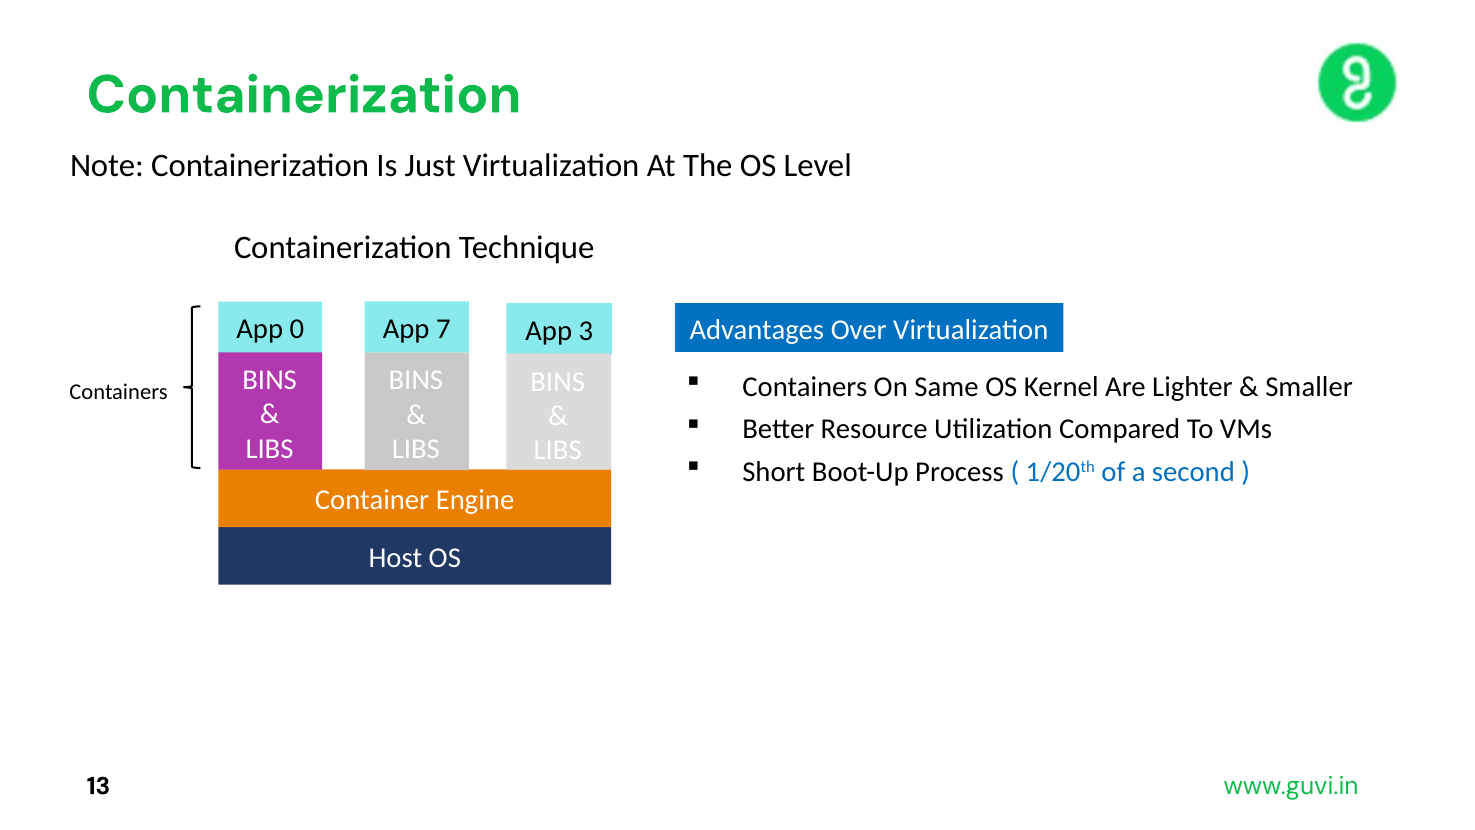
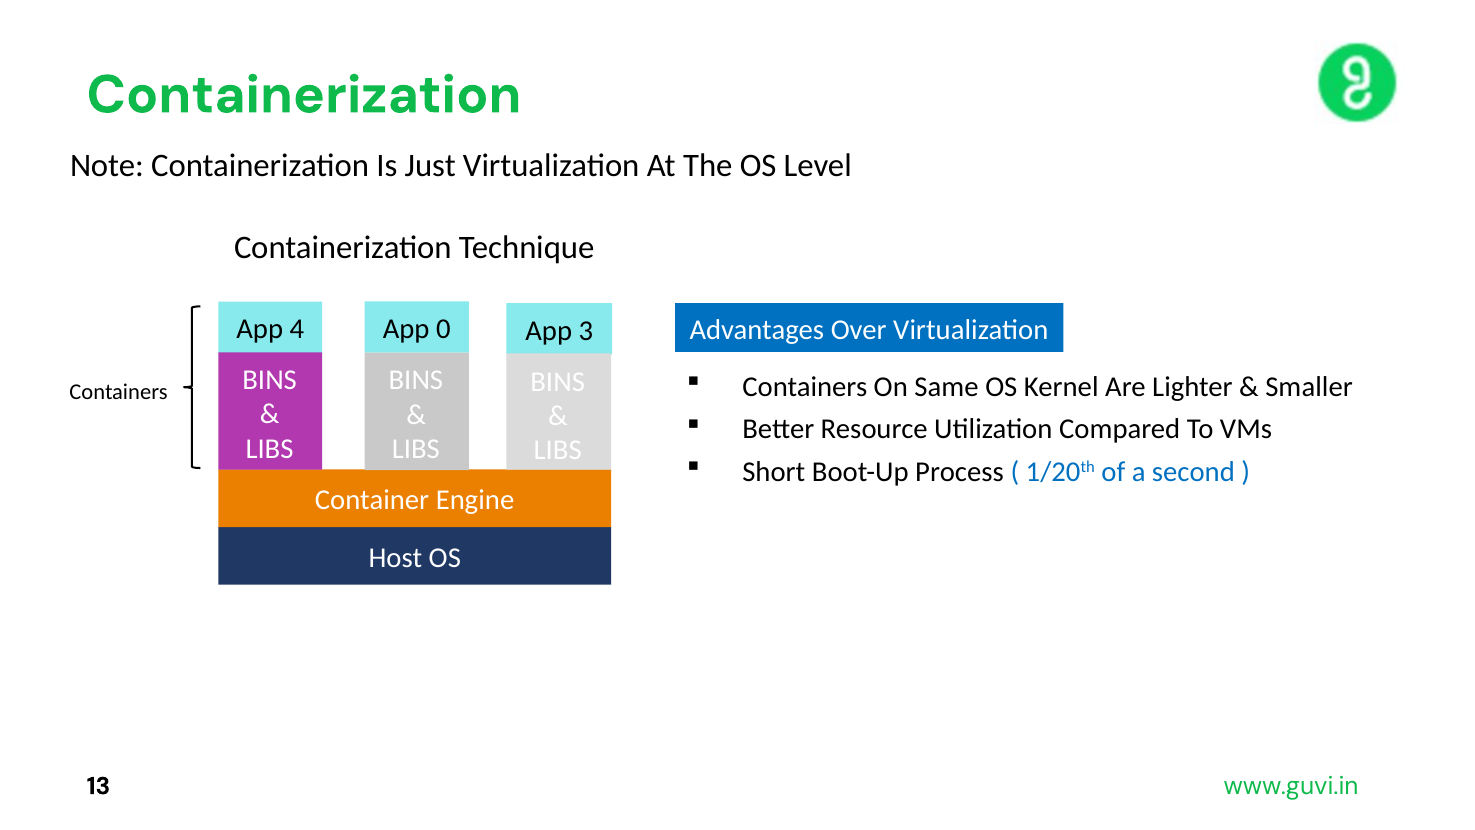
0: 0 -> 4 (297, 329)
7: 7 -> 0 (443, 329)
